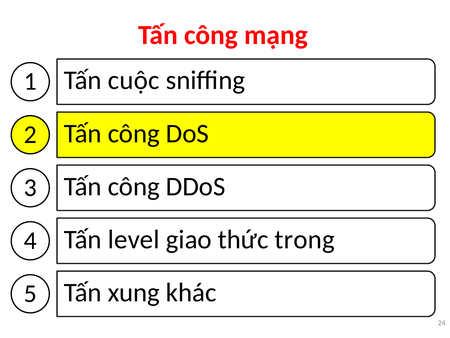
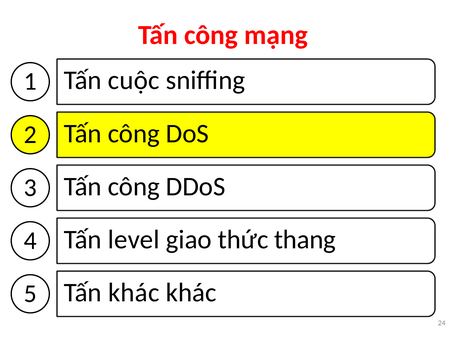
trong: trong -> thang (305, 239)
Tấn xung: xung -> khác (134, 292)
